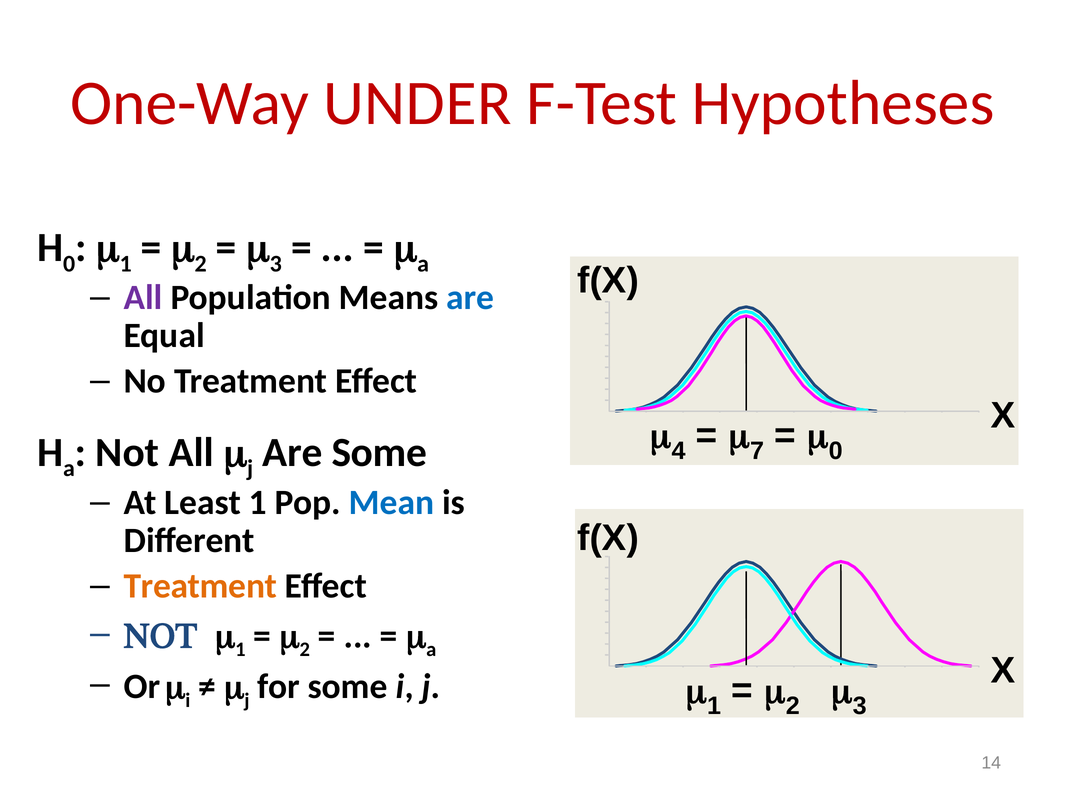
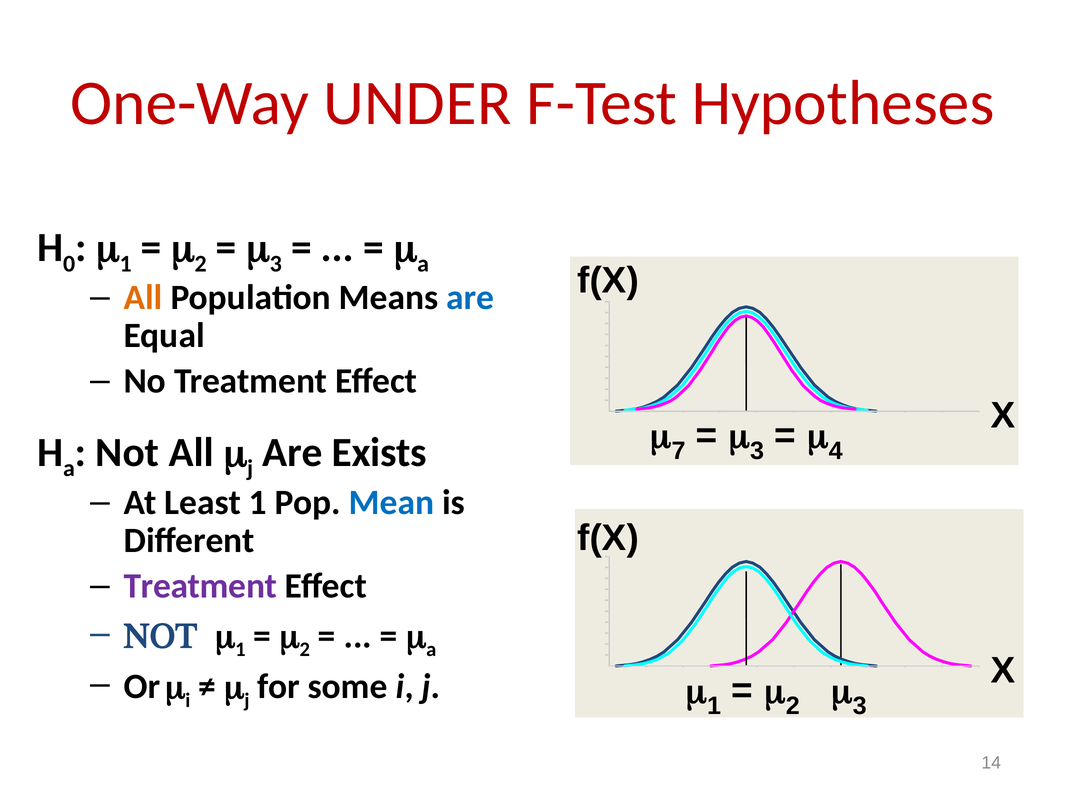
All colour: purple -> orange (143, 297)
4: 4 -> 7 (679, 451)
7: 7 -> 3 (757, 451)
0: 0 -> 4 (836, 451)
Are Some: Some -> Exists (379, 452)
Treatment colour: orange -> purple (200, 586)
